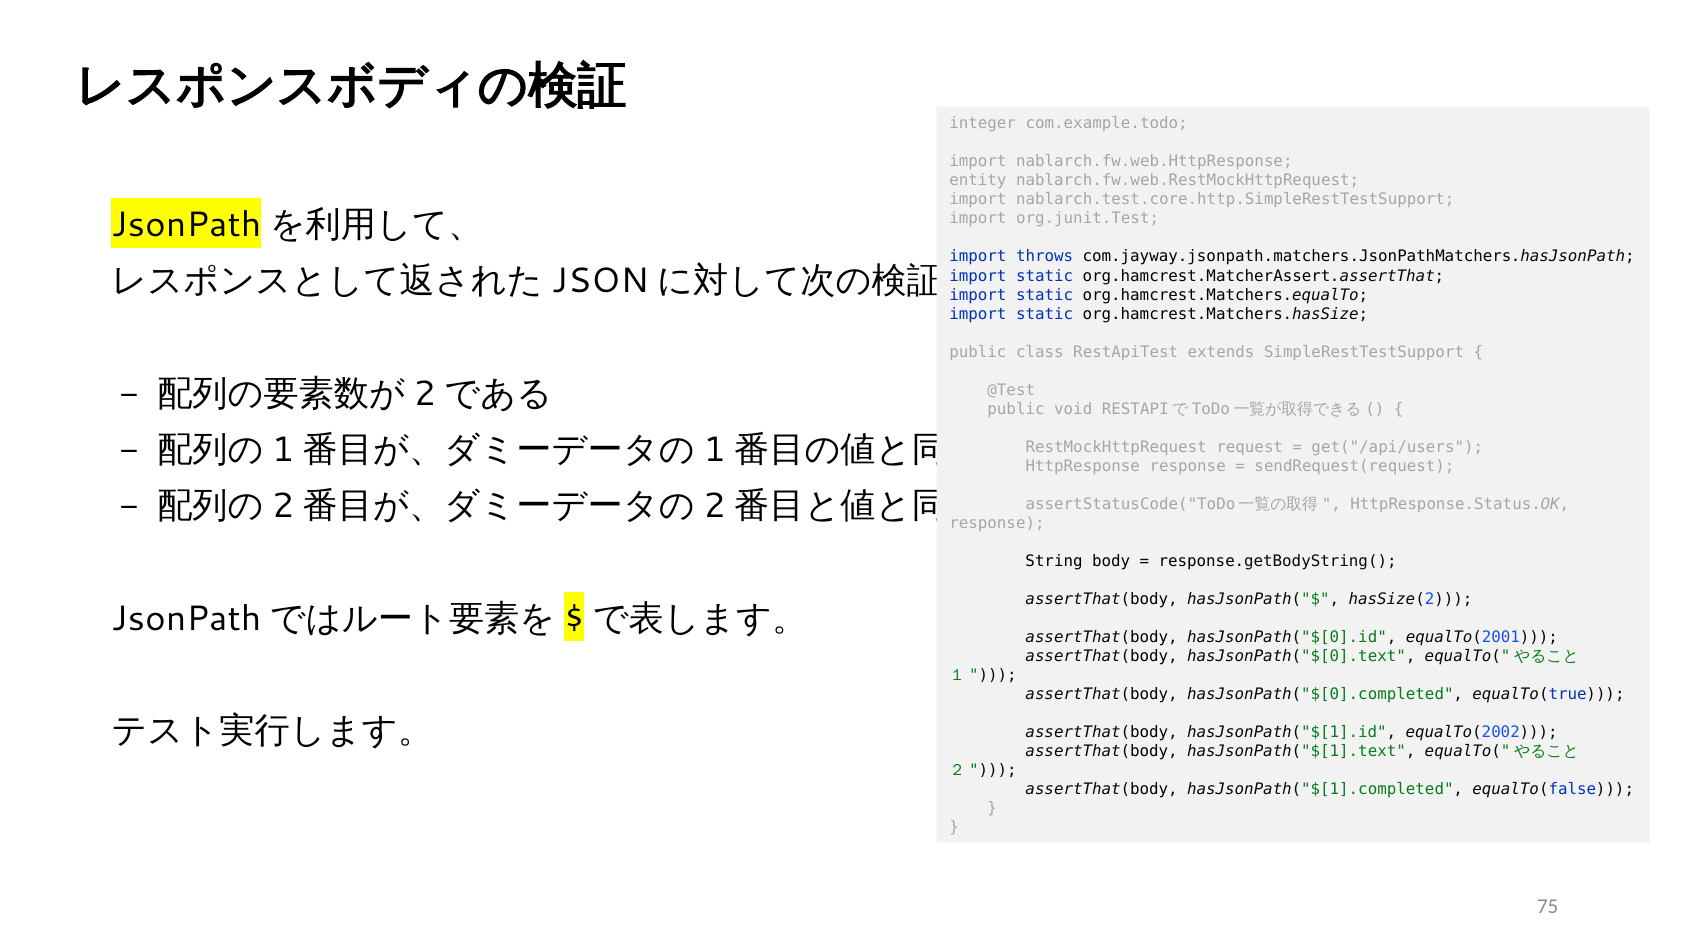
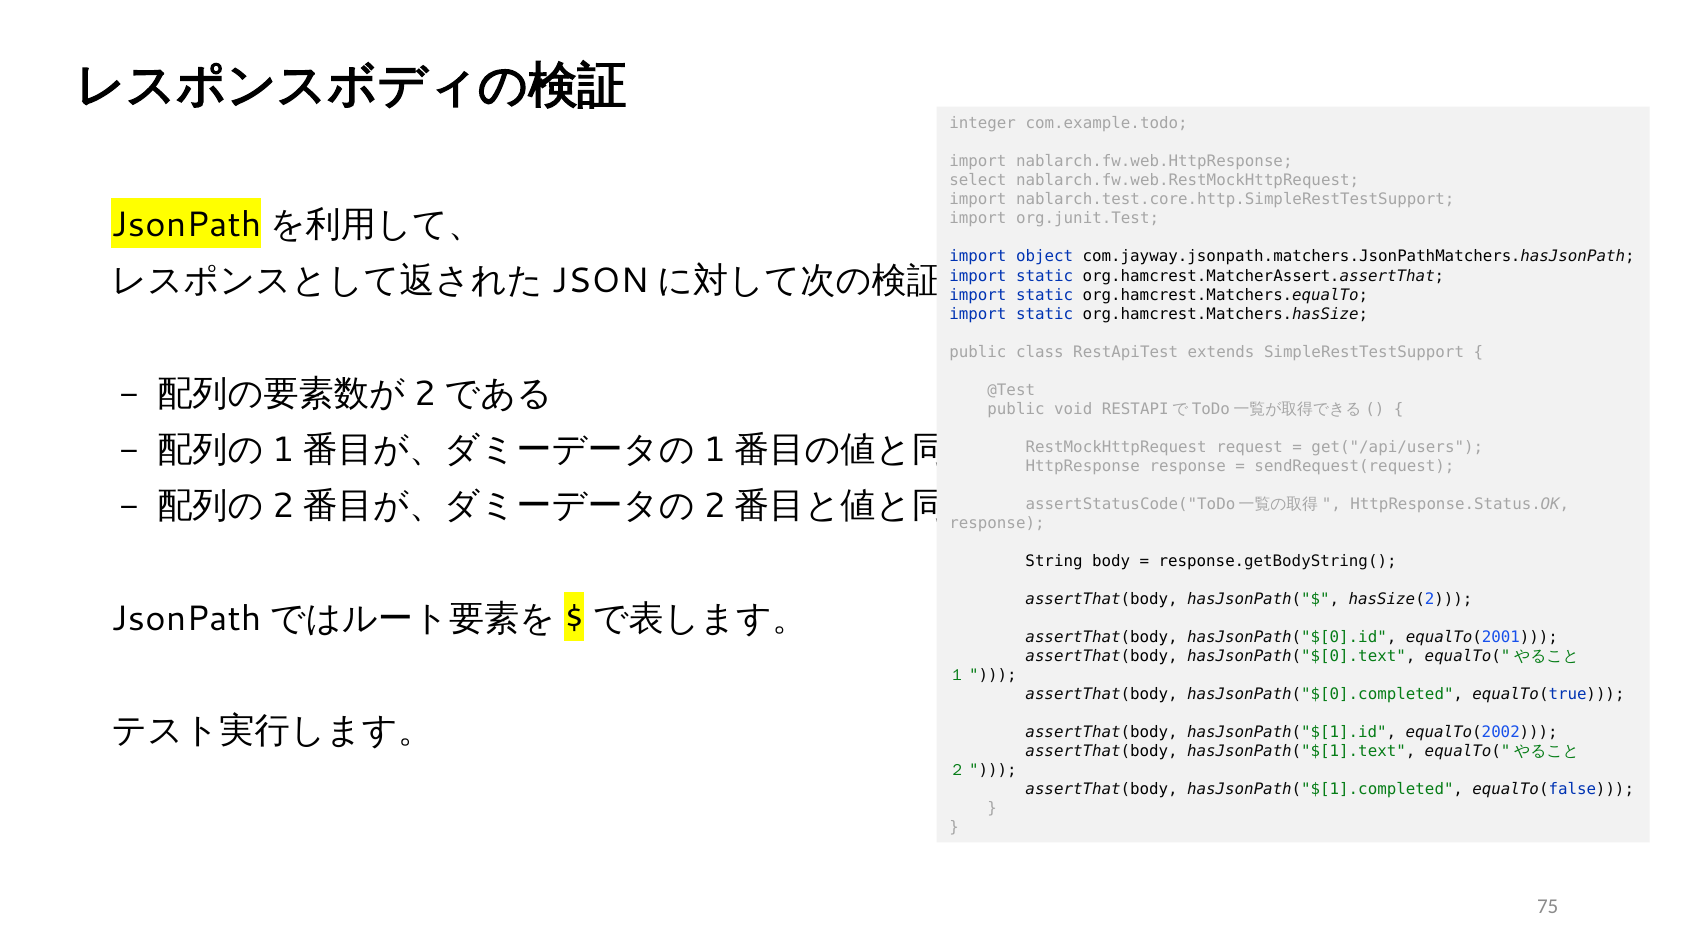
entity: entity -> select (978, 181)
throws: throws -> object (1045, 257)
